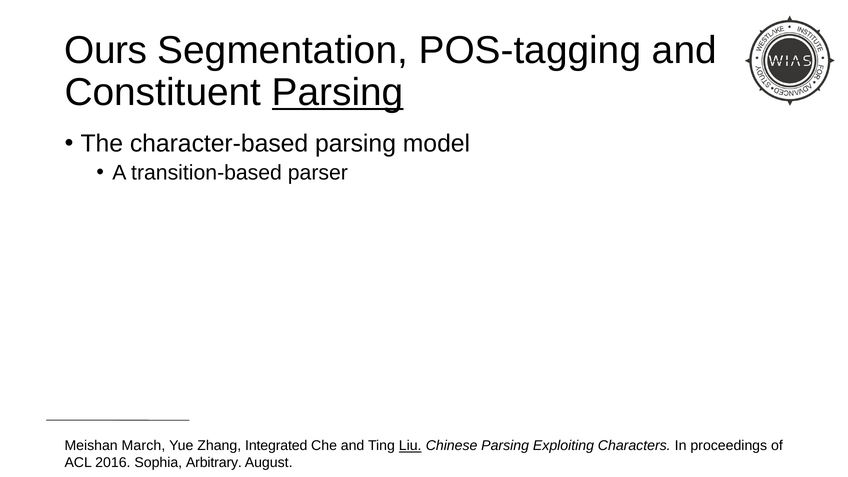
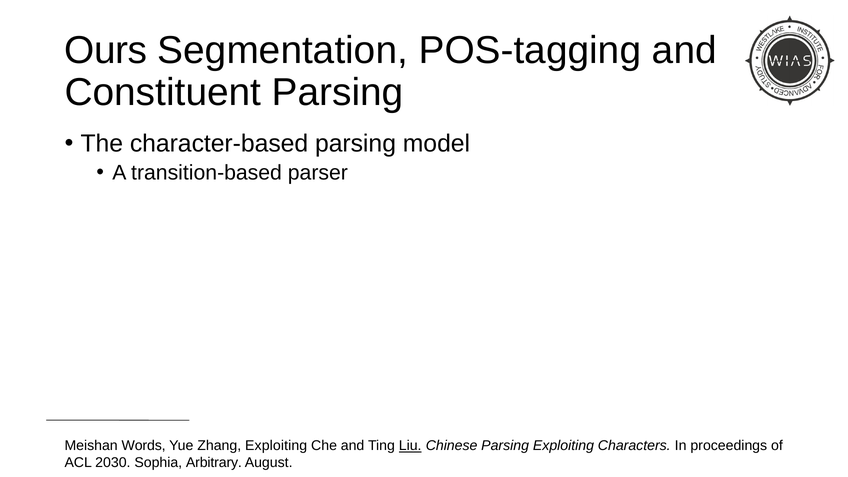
Parsing underline: present -> none (338, 92)
March: March -> Words (144, 446)
Zhang Integrated: Integrated -> Exploiting (276, 446)
2016: 2016 -> 2030 (113, 463)
